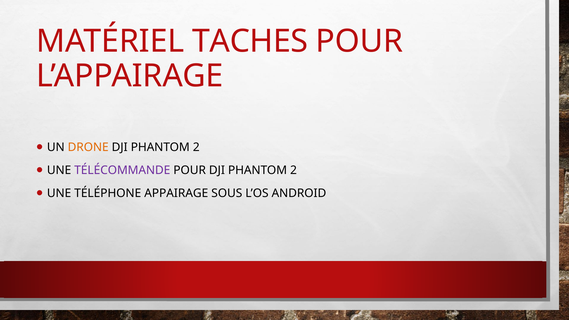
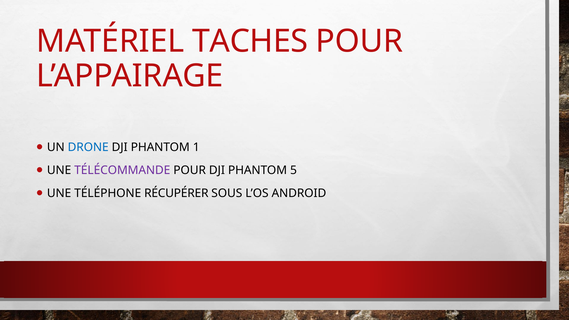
DRONE colour: orange -> blue (88, 147)
2: 2 -> 1 (196, 147)
POUR DJI PHANTOM 2: 2 -> 5 (294, 170)
APPAIRAGE: APPAIRAGE -> RÉCUPÉRER (176, 193)
